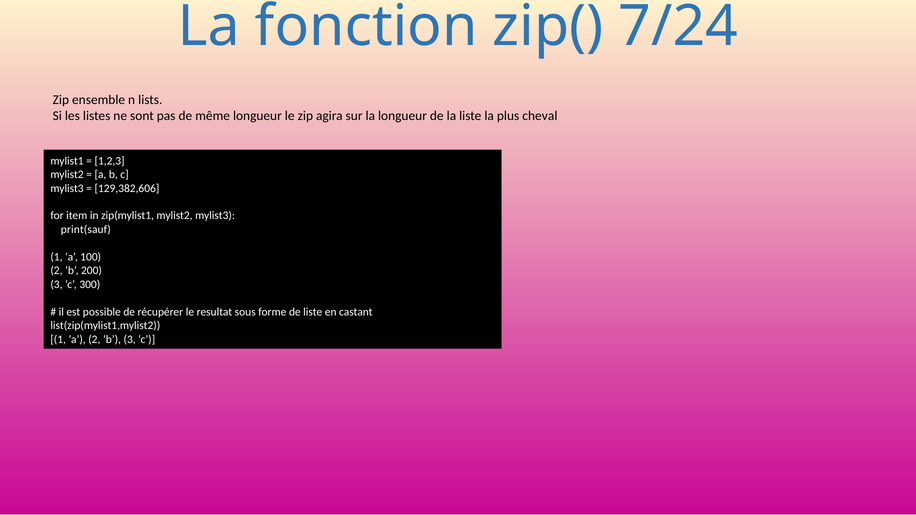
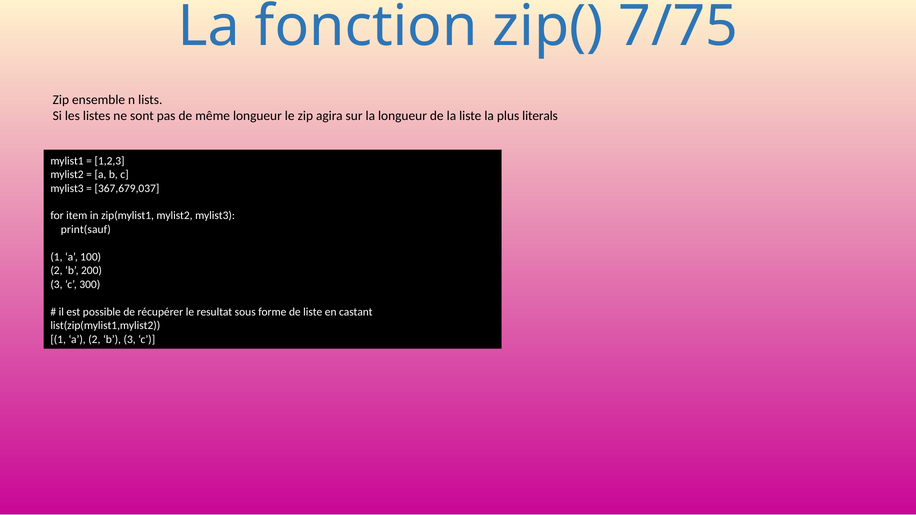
7/24: 7/24 -> 7/75 (678, 26)
cheval: cheval -> literals (540, 116)
129,382,606: 129,382,606 -> 367,679,037 (127, 188)
